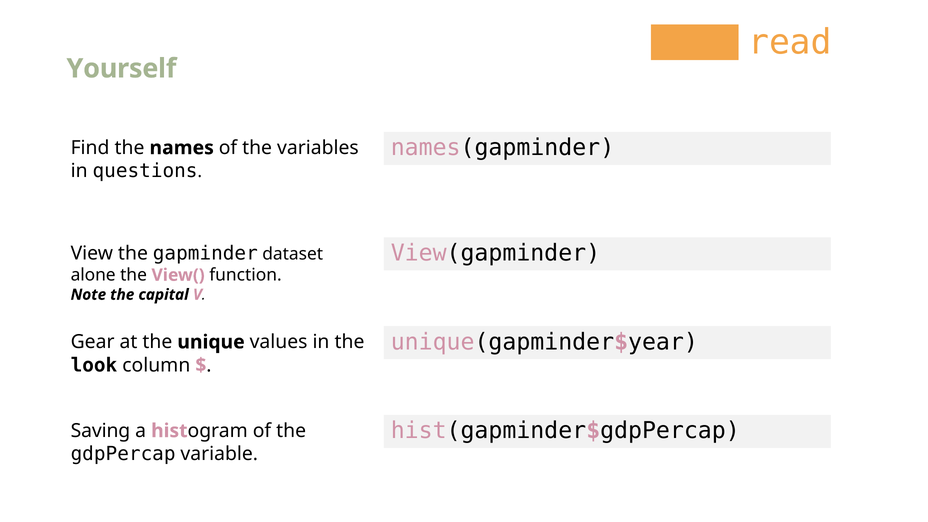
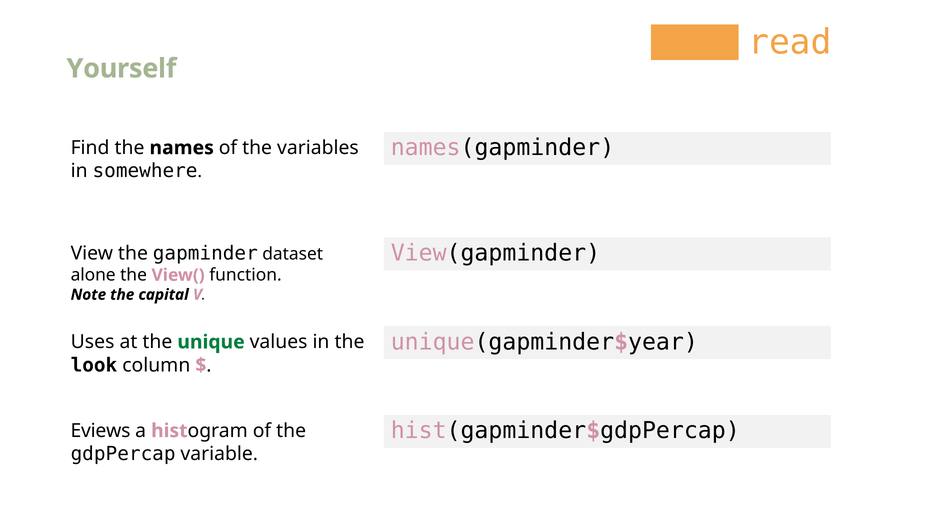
questions: questions -> somewhere (145, 171)
Gear: Gear -> Uses (93, 342)
unique colour: black -> green (211, 342)
Saving: Saving -> Eviews (101, 431)
